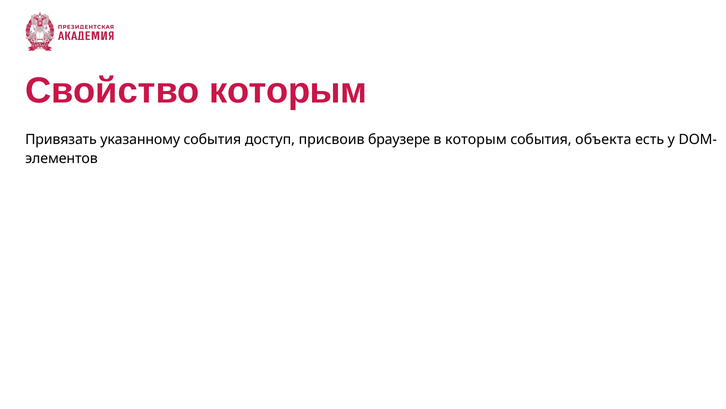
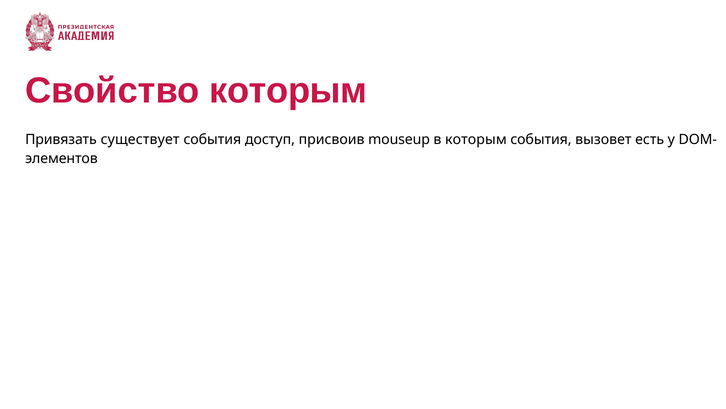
указанному: указанному -> существует (140, 139)
браузере: браузере -> mouseup (399, 139)
объекта: объекта -> вызовет (603, 139)
